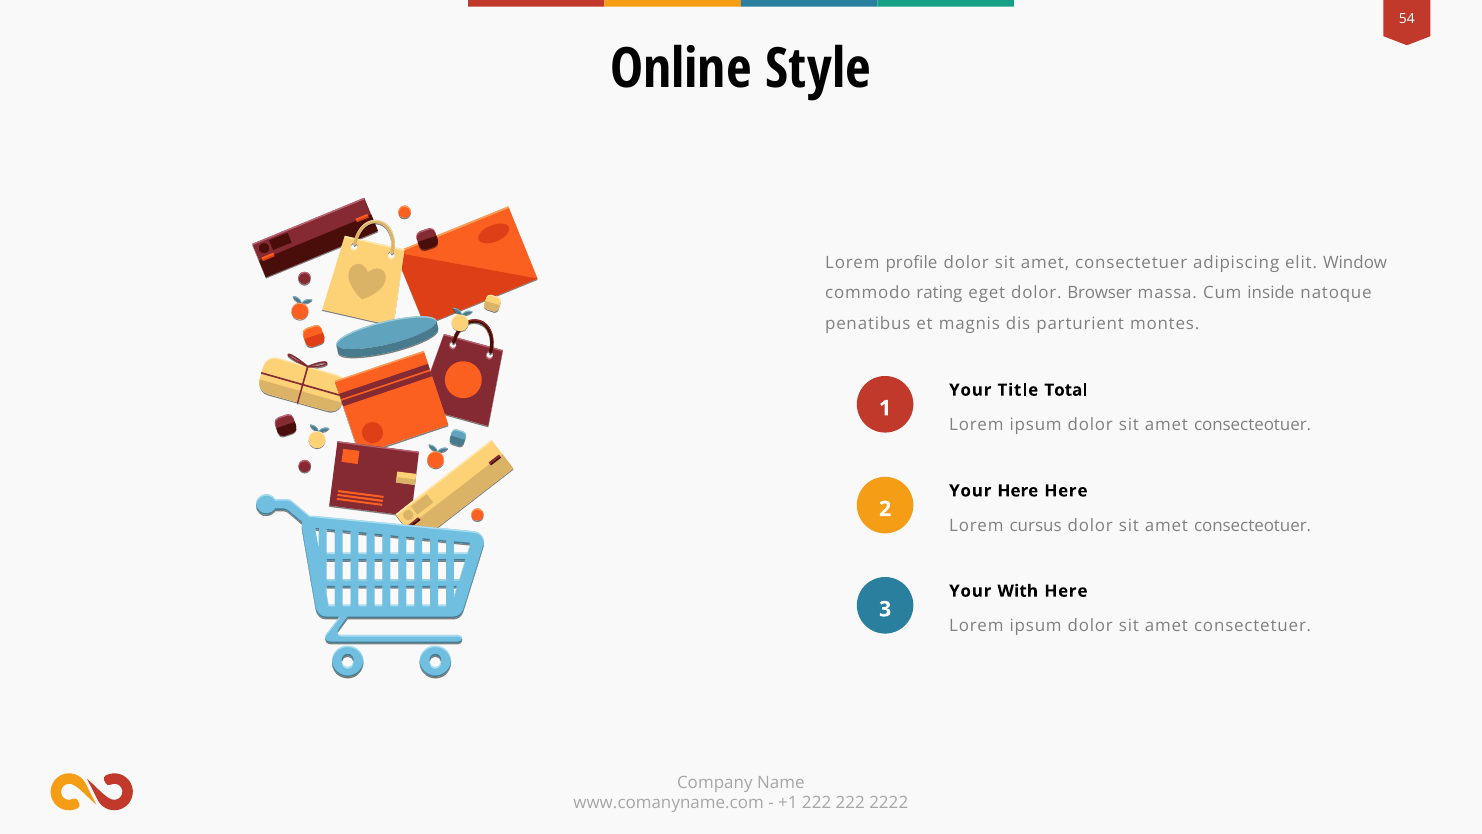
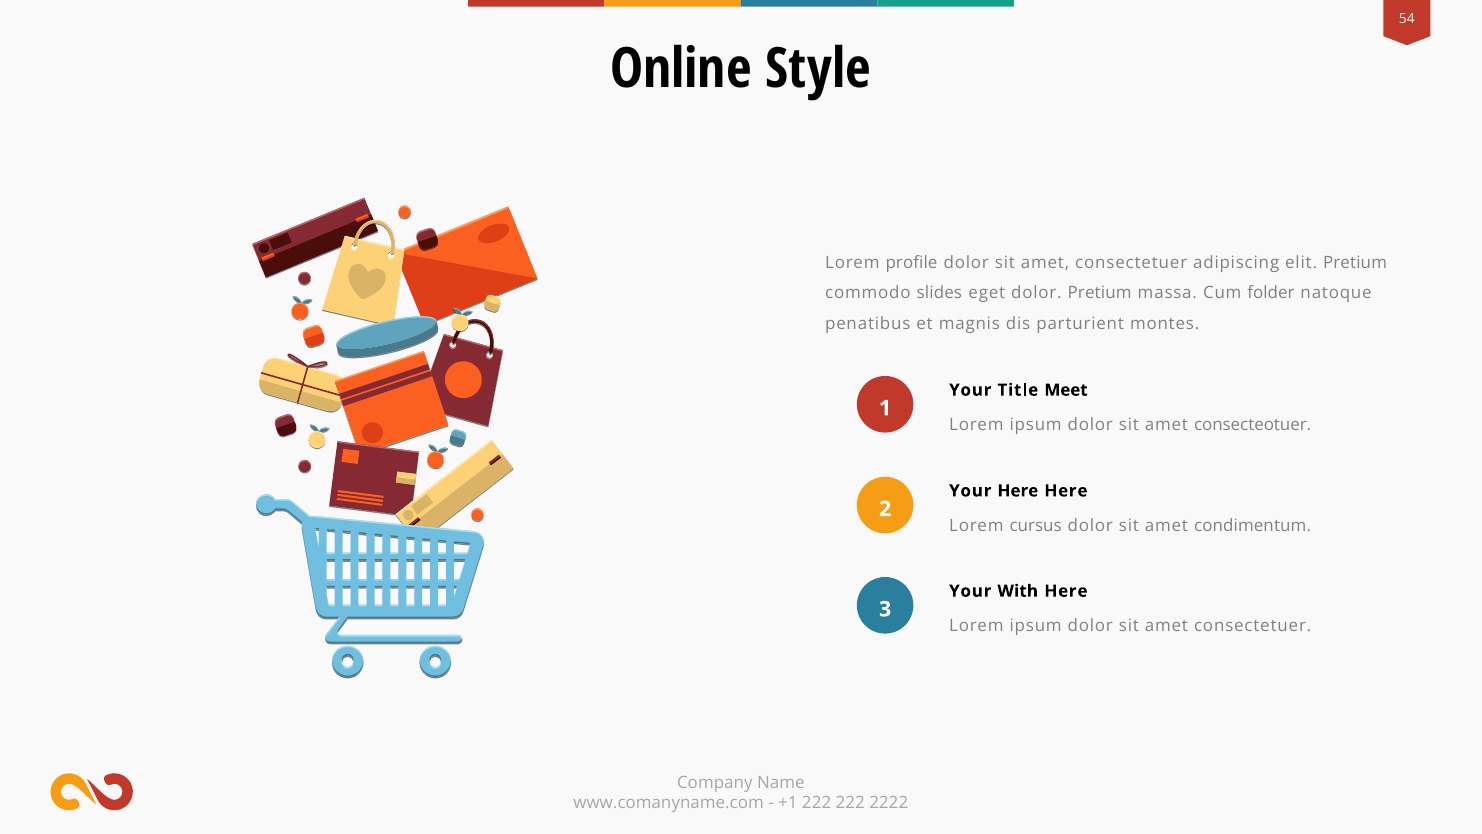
elit Window: Window -> Pretium (1355, 262)
rating: rating -> slides (939, 293)
dolor Browser: Browser -> Pretium (1100, 293)
inside: inside -> folder (1271, 293)
Total: Total -> Meet (1066, 390)
consecteotuer: consecteotuer -> condimentum (1253, 526)
